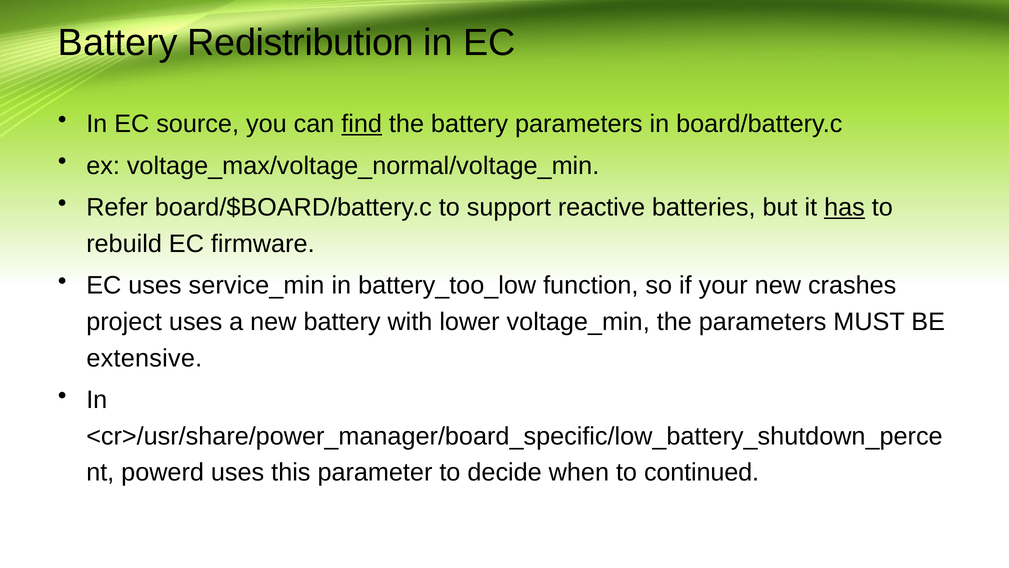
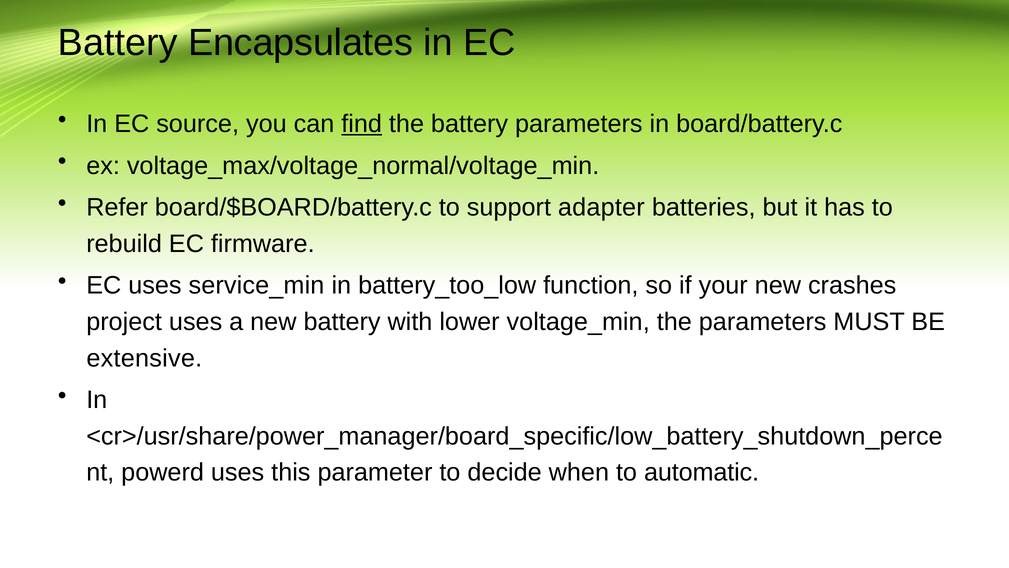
Redistribution: Redistribution -> Encapsulates (301, 42)
reactive: reactive -> adapter (601, 207)
has underline: present -> none (845, 207)
continued: continued -> automatic (702, 472)
